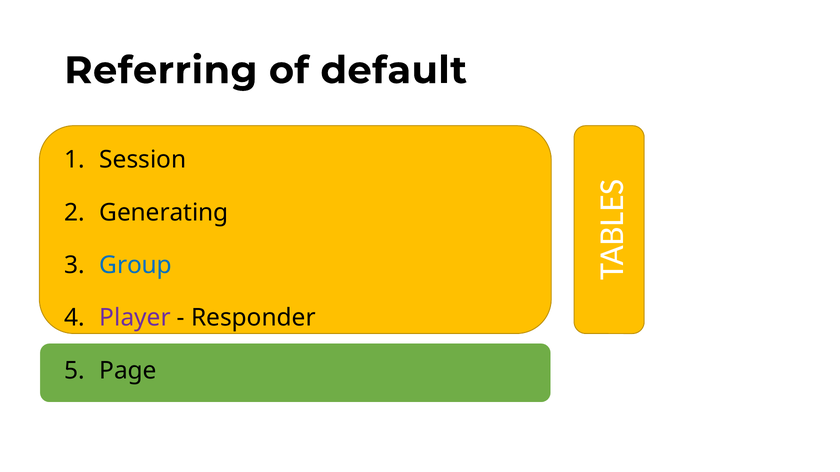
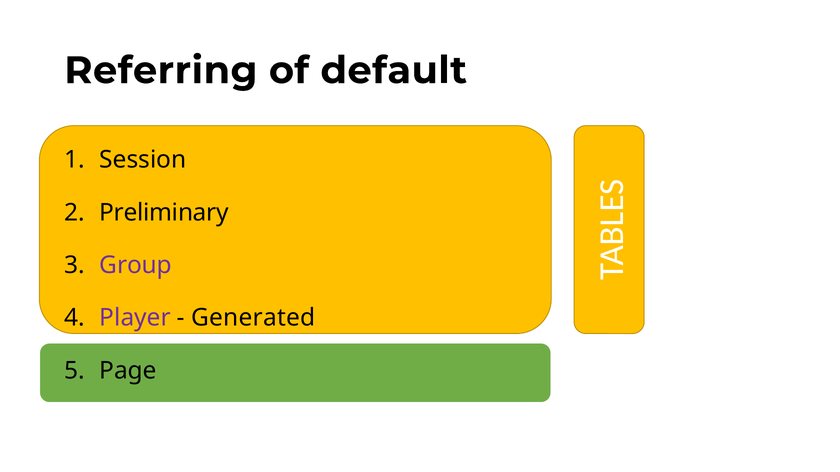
Generating: Generating -> Preliminary (164, 213)
Group colour: blue -> purple (136, 265)
Responder: Responder -> Generated (253, 318)
